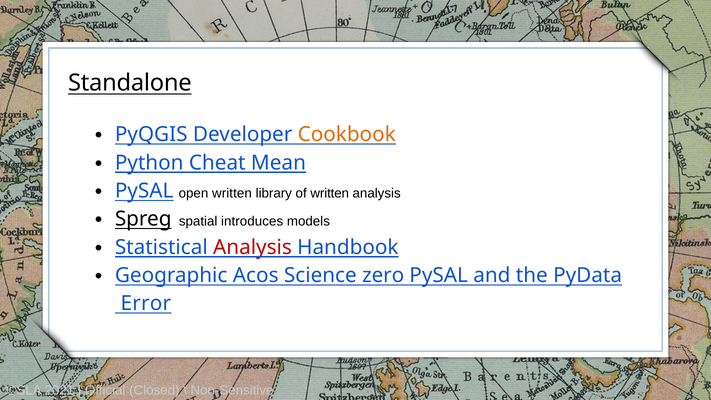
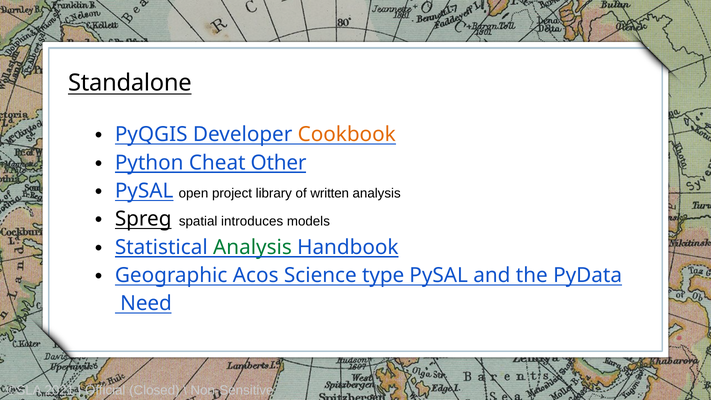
Mean: Mean -> Other (279, 163)
open written: written -> project (232, 193)
Analysis colour: red -> green (252, 247)
zero: zero -> type (383, 275)
Error: Error -> Need (146, 304)
